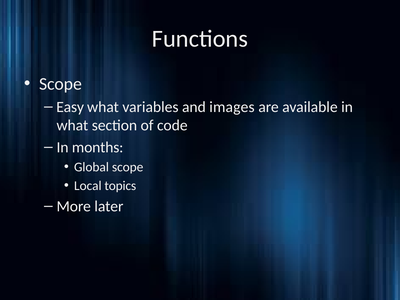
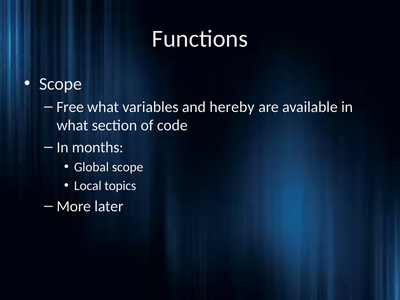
Easy: Easy -> Free (70, 107)
images: images -> hereby (232, 107)
